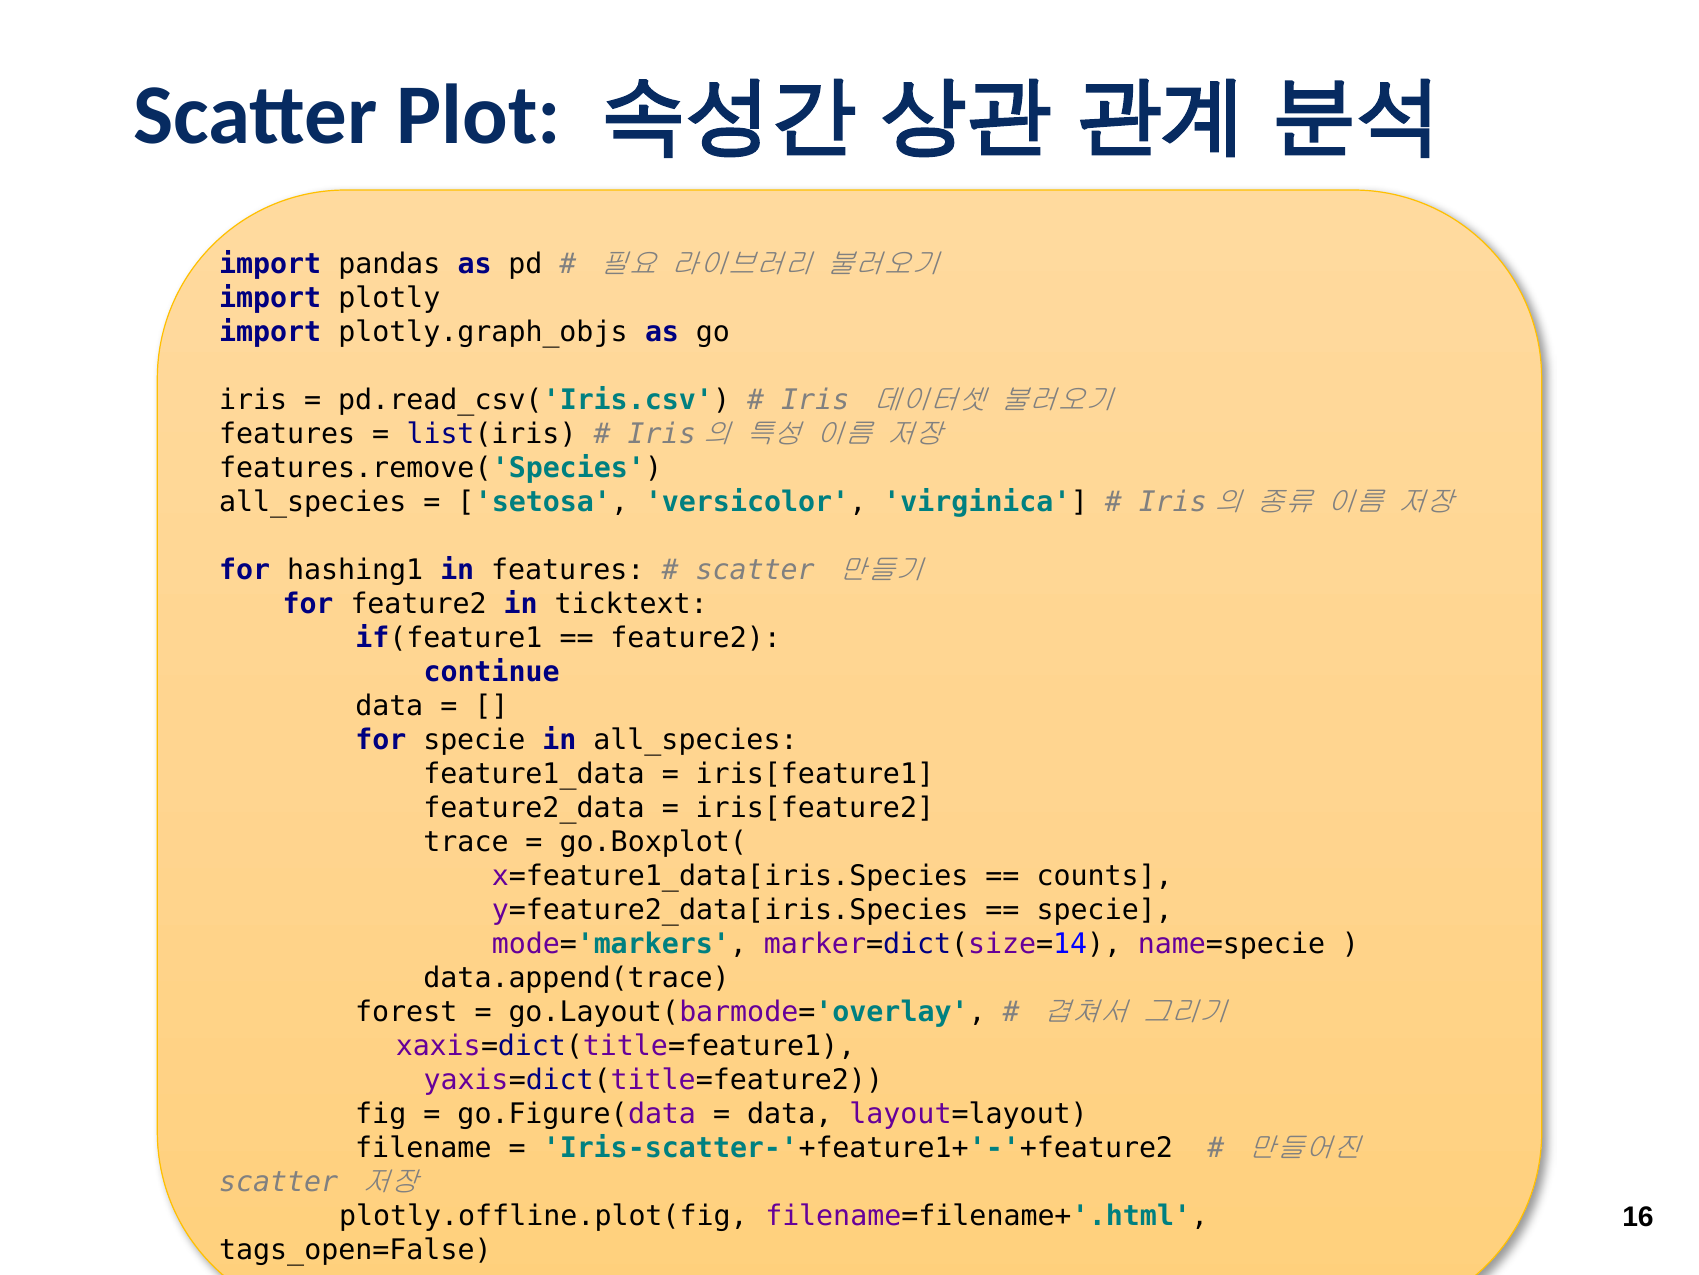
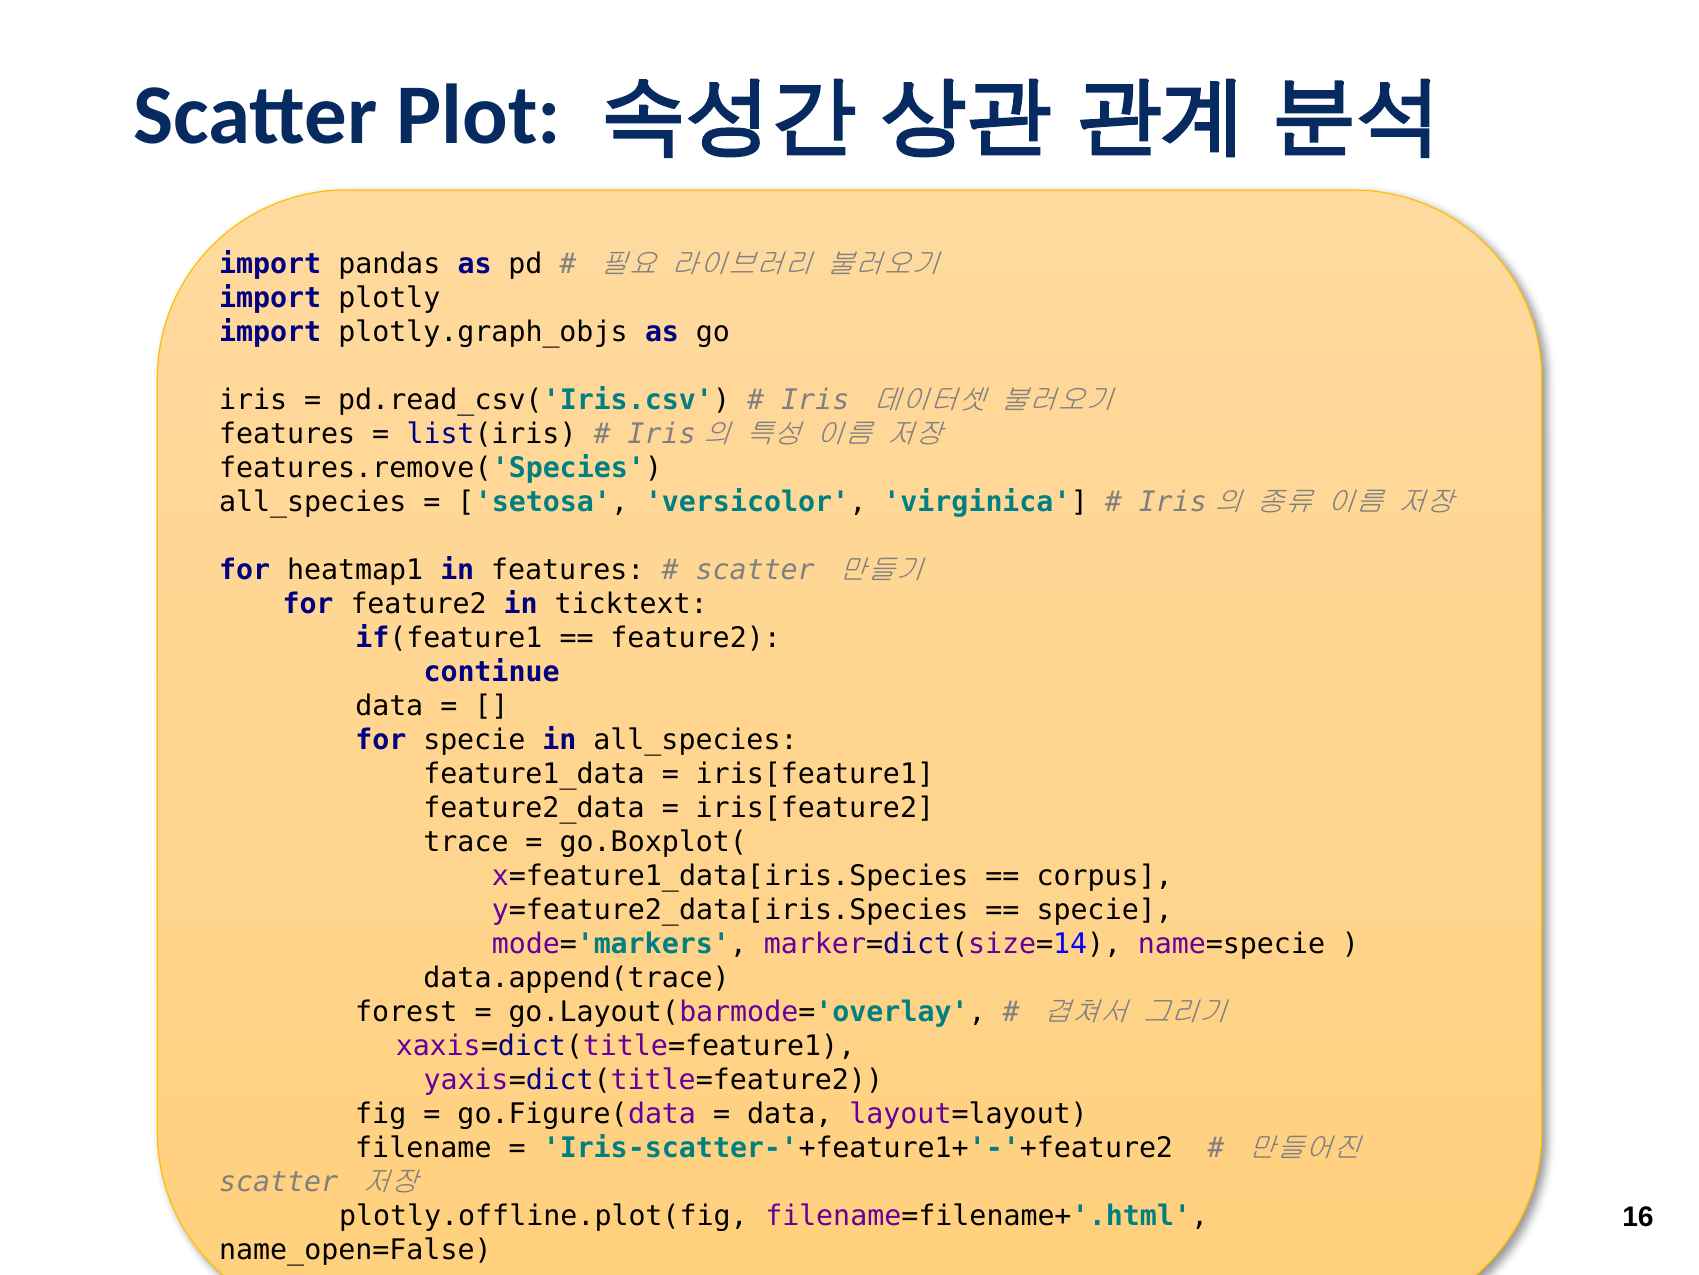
hashing1: hashing1 -> heatmap1 (355, 570)
counts: counts -> corpus (1105, 876)
tags_open=False: tags_open=False -> name_open=False (355, 1249)
